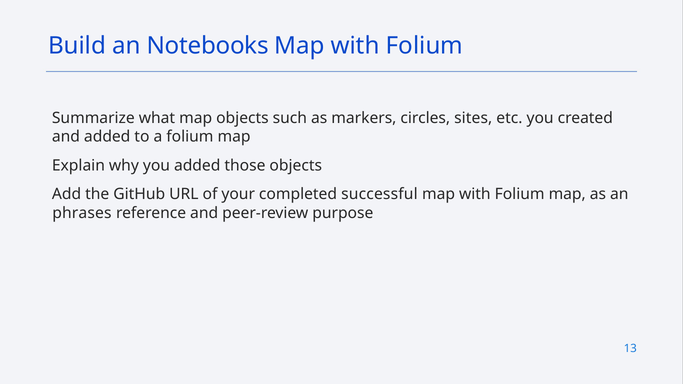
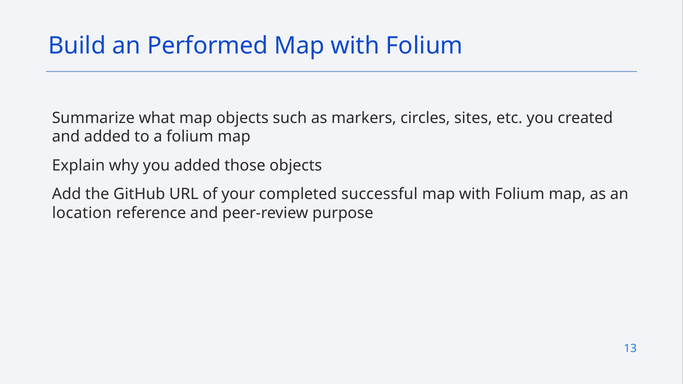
Notebooks: Notebooks -> Performed (208, 46)
phrases: phrases -> location (82, 213)
